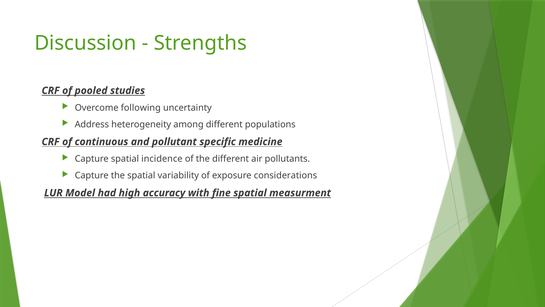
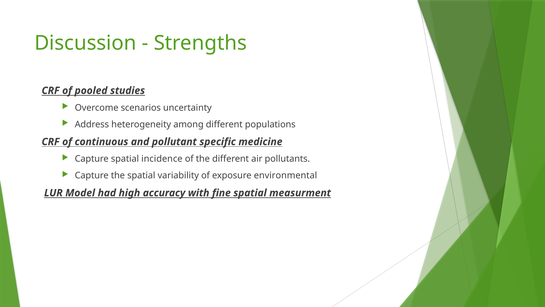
following: following -> scenarios (141, 108)
considerations: considerations -> environmental (285, 175)
